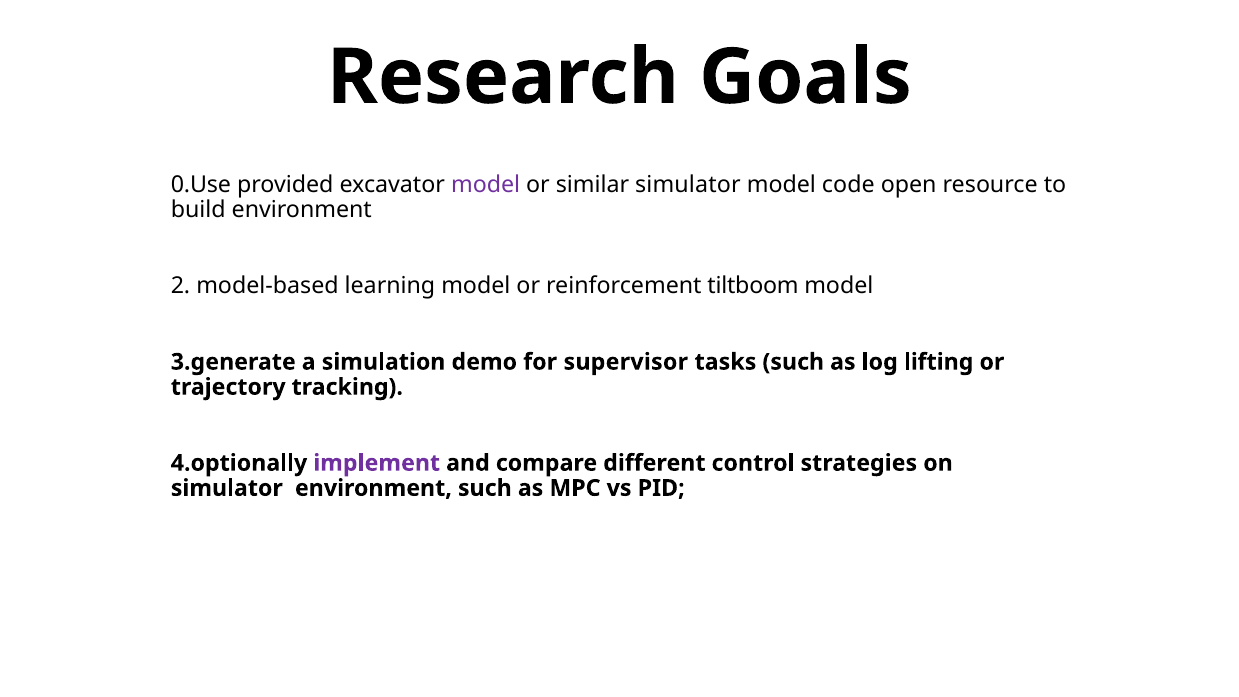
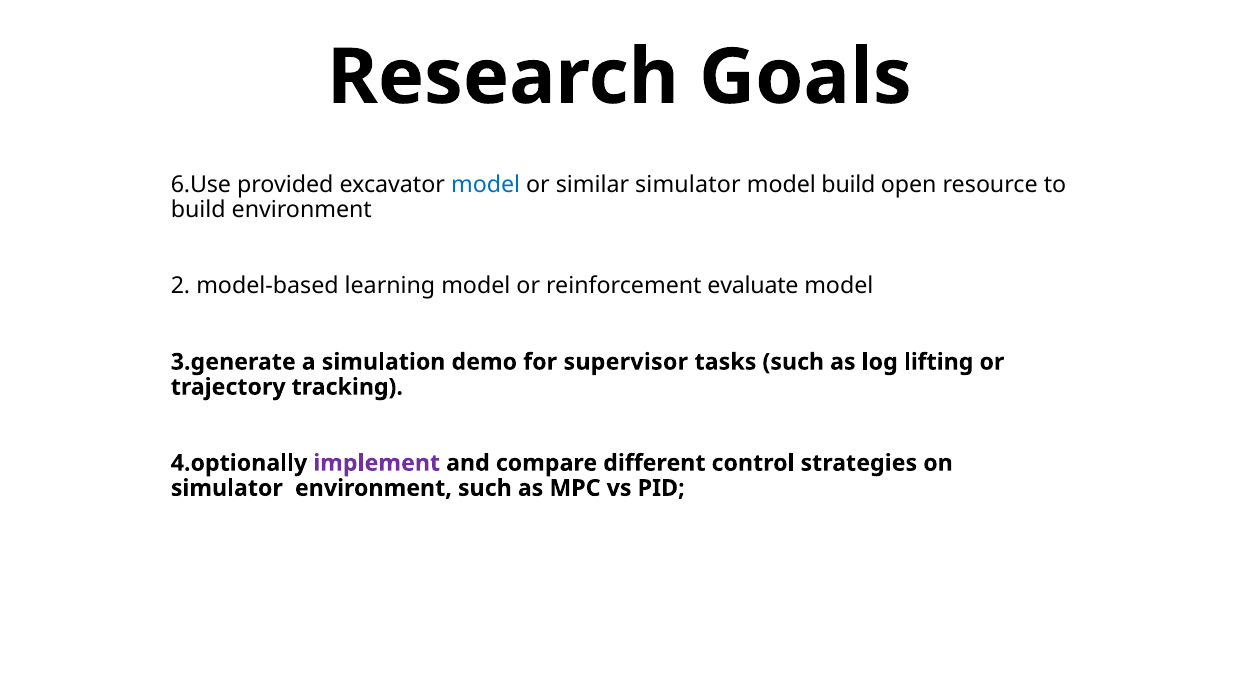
0.Use: 0.Use -> 6.Use (201, 185)
model colour: purple -> blue (486, 185)
model code: code -> build (848, 185)
tiltboom: tiltboom -> evaluate (753, 286)
